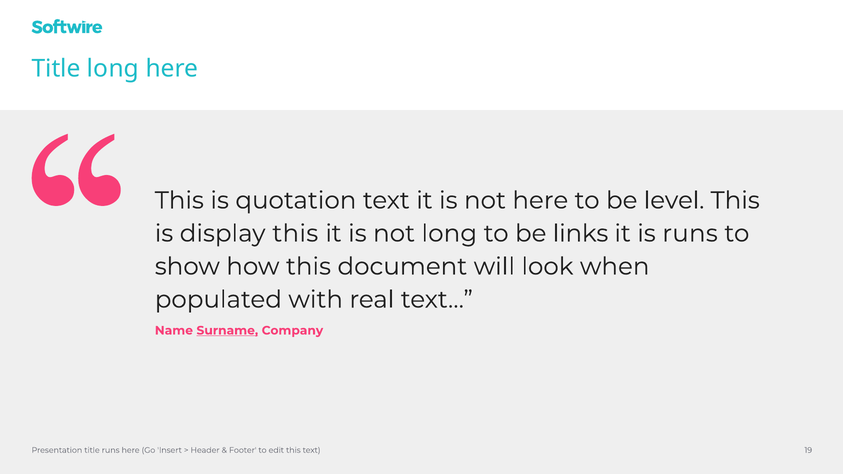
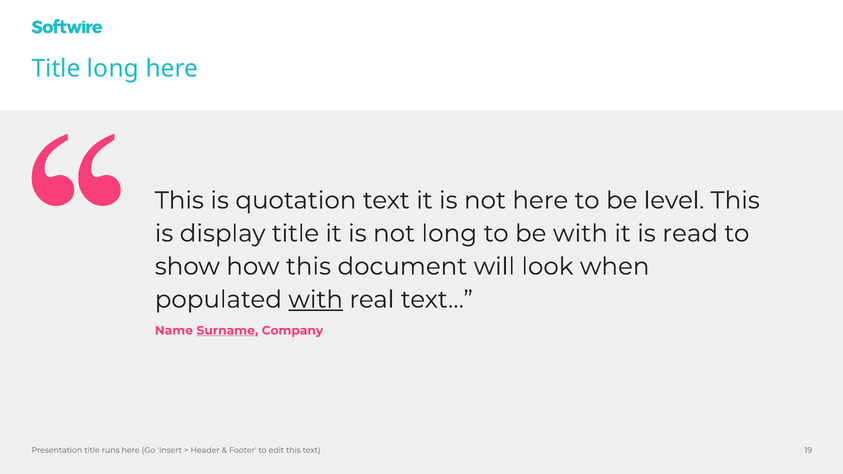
display this: this -> title (296, 234)
be links: links -> with (580, 234)
is runs: runs -> read (690, 234)
with underline: none -> present (316, 300)
